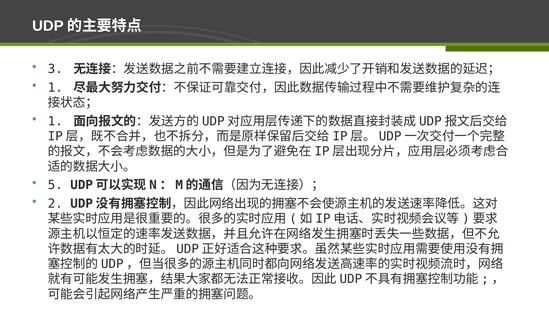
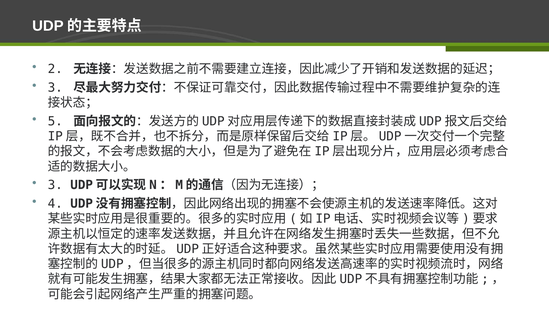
3: 3 -> 2 (55, 69)
1: 1 -> 3 (55, 88)
1: 1 -> 5 (55, 121)
5: 5 -> 3 (55, 185)
2: 2 -> 4 (55, 204)
